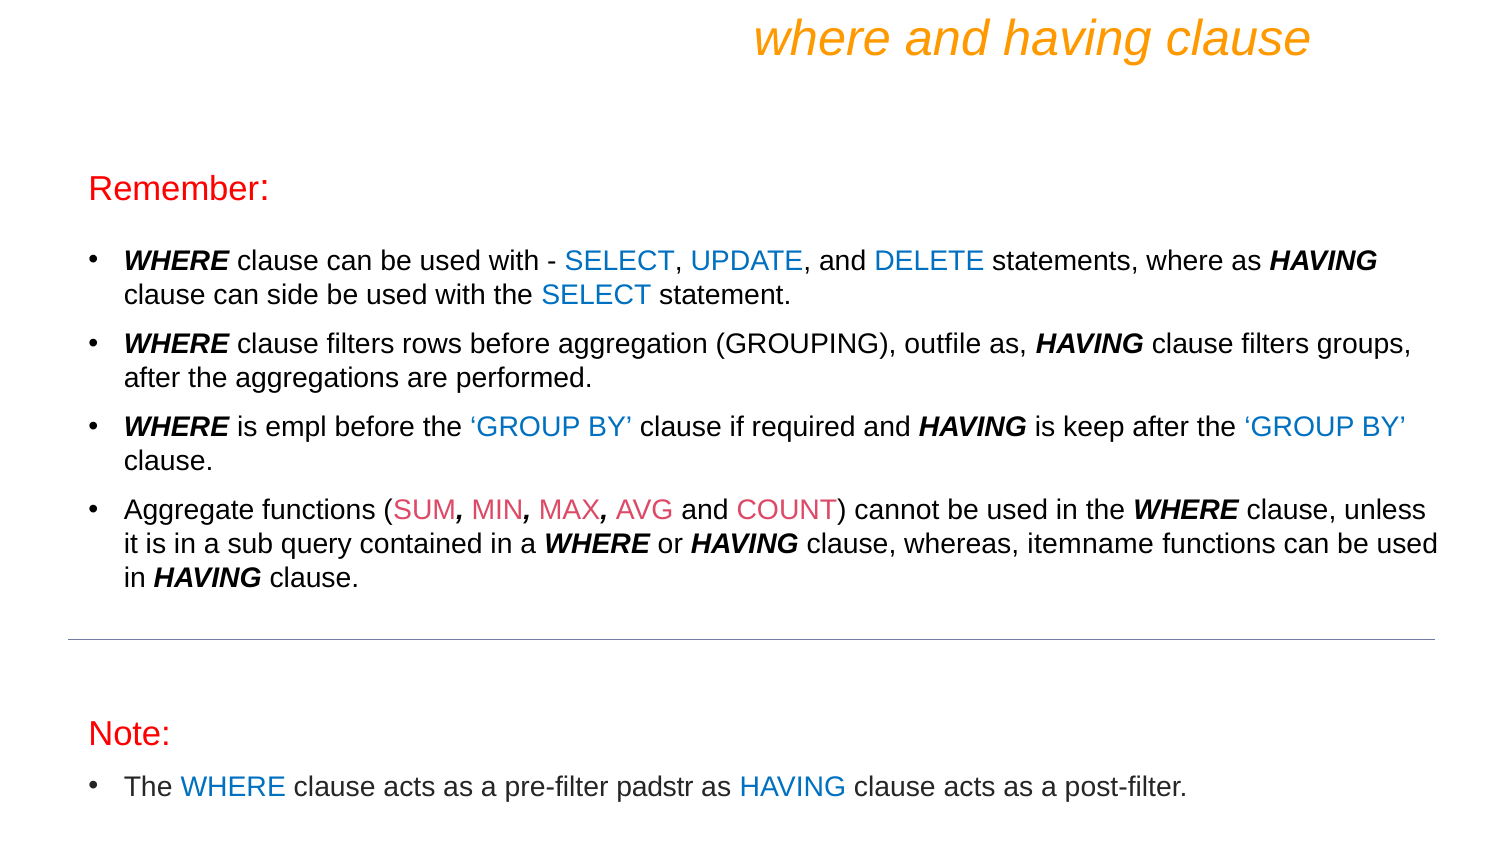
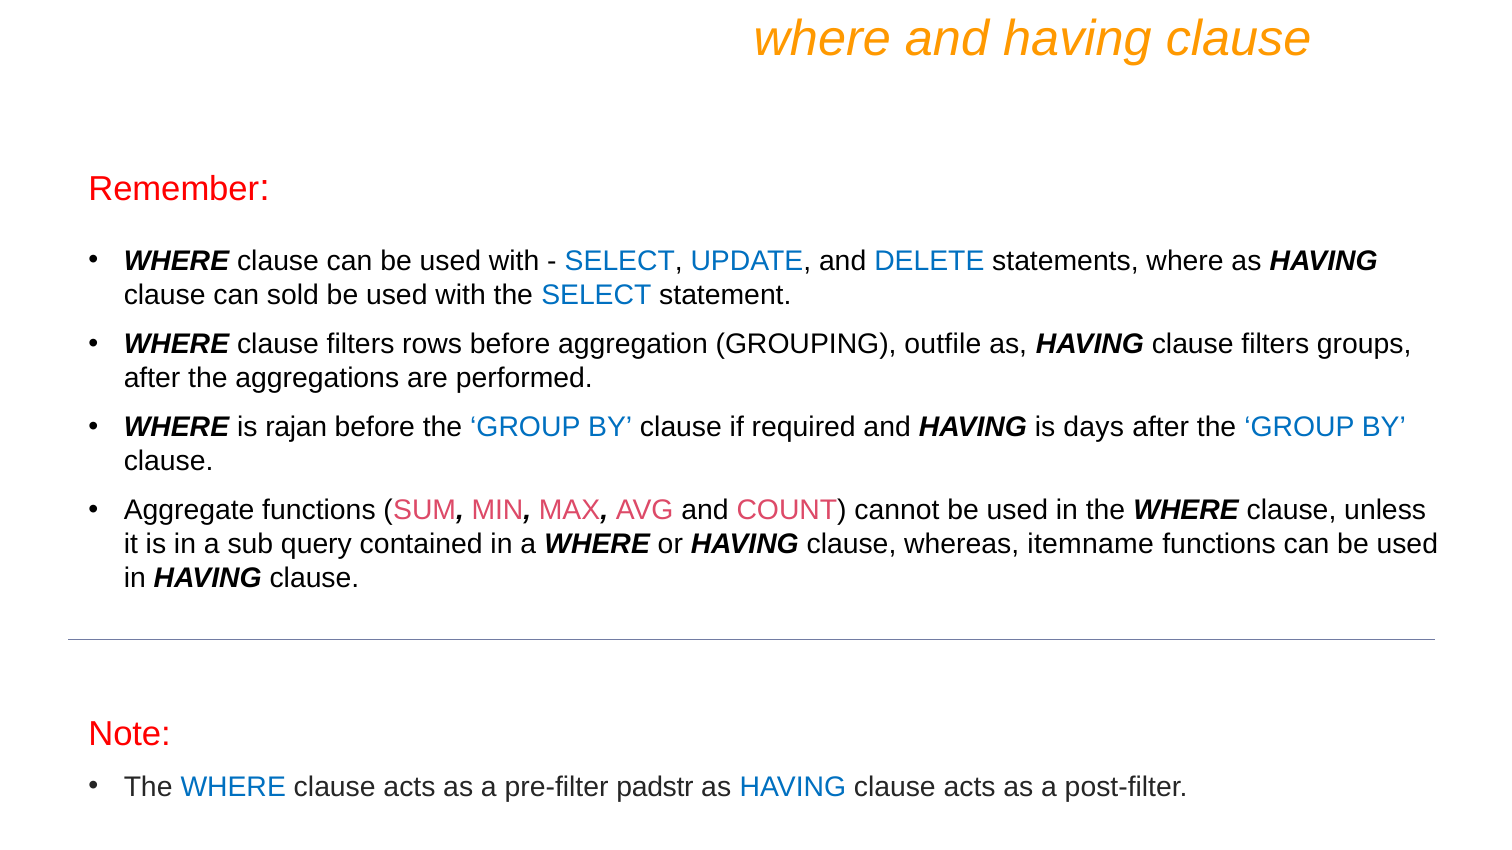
side: side -> sold (293, 295)
empl: empl -> rajan (296, 427)
keep: keep -> days (1094, 427)
